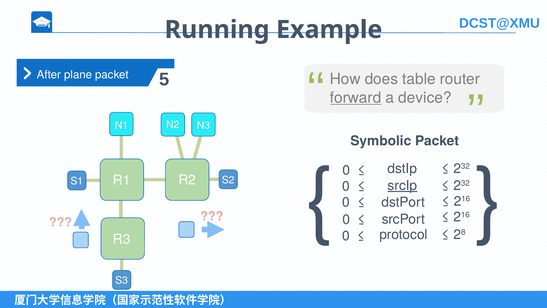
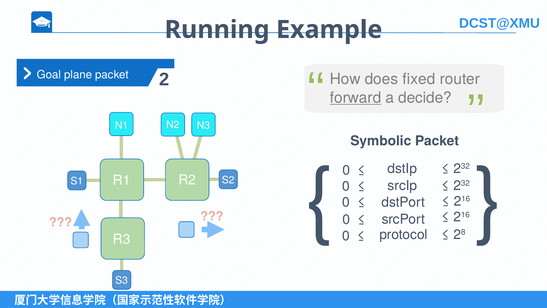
After: After -> Goal (49, 75)
5: 5 -> 2 (164, 79)
table: table -> fixed (419, 79)
device: device -> decide (425, 98)
srcIp underline: present -> none (402, 185)
